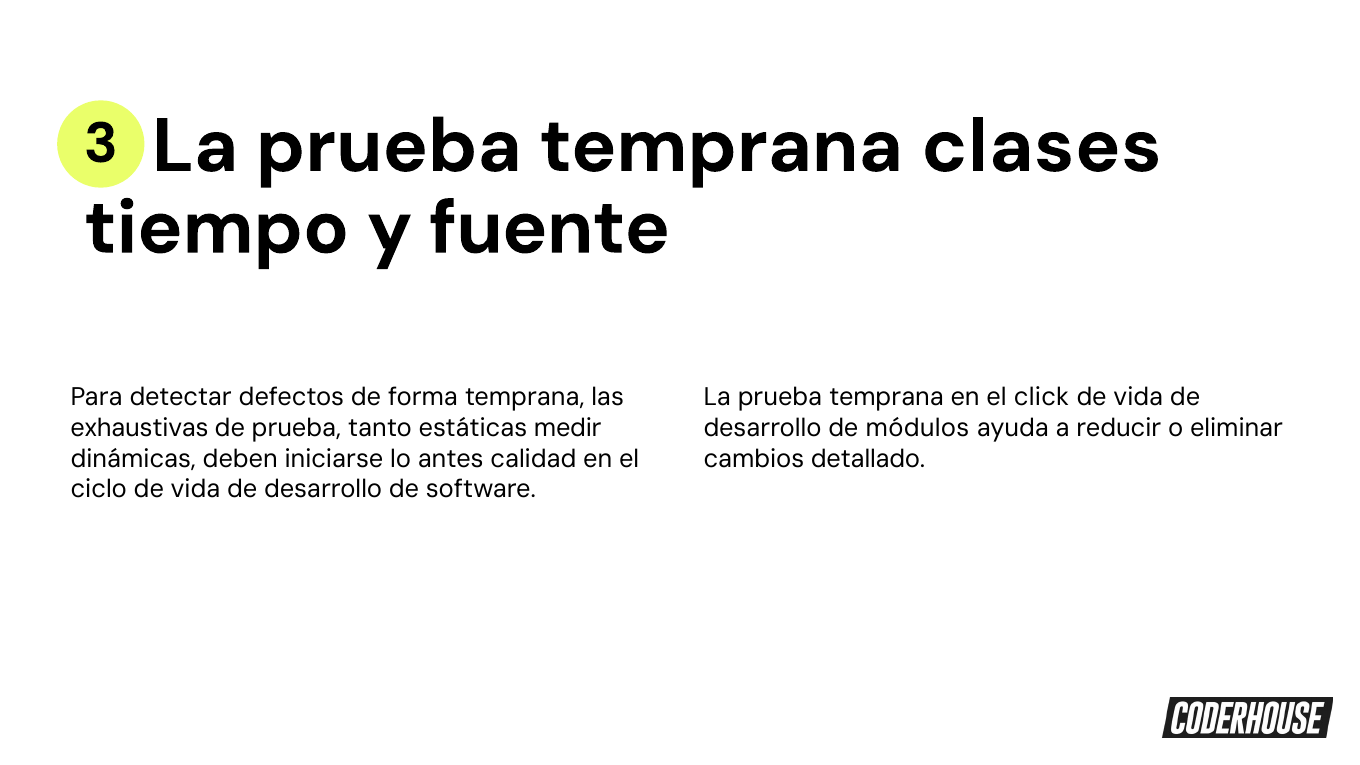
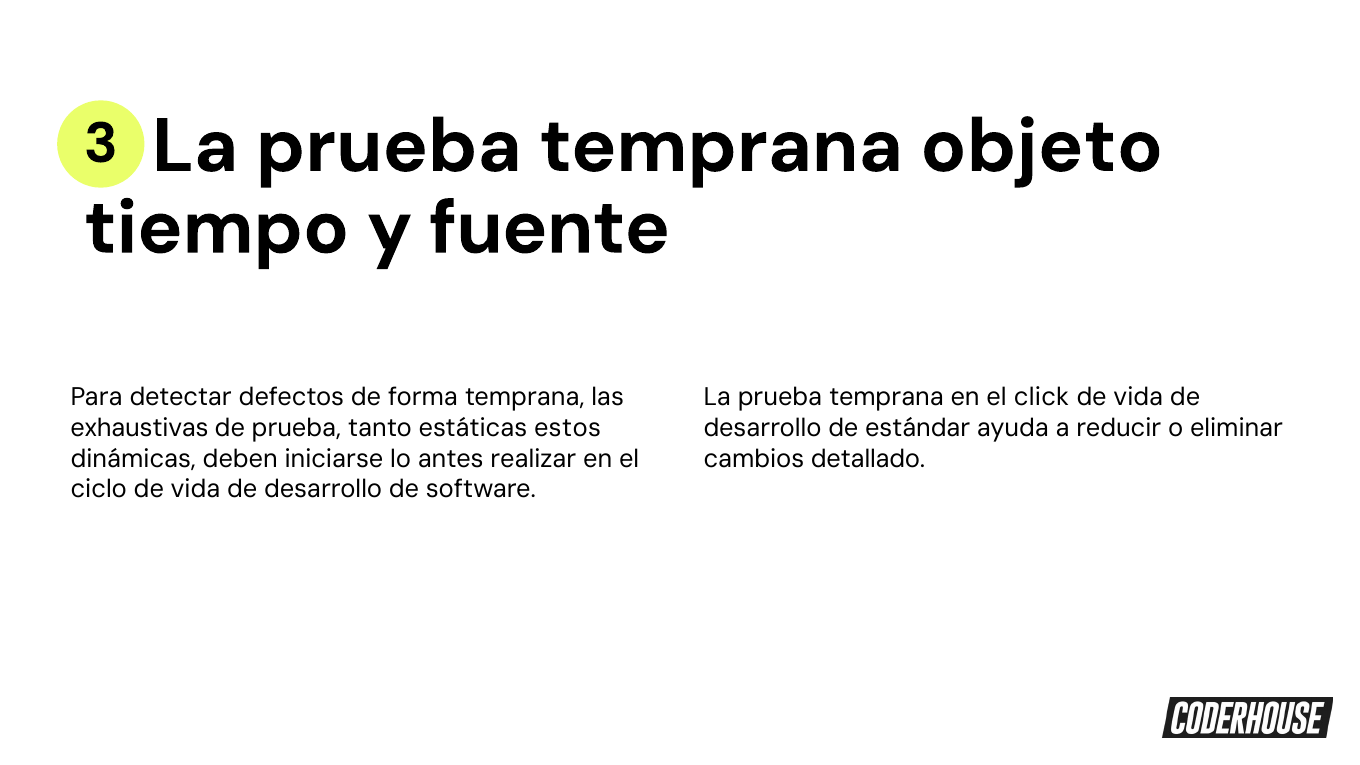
clases: clases -> objeto (1042, 146)
medir: medir -> estos (568, 428)
módulos: módulos -> estándar (918, 428)
calidad: calidad -> realizar (533, 459)
